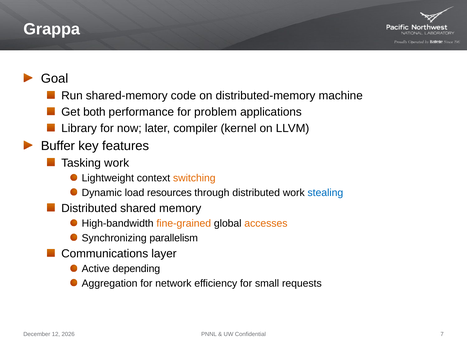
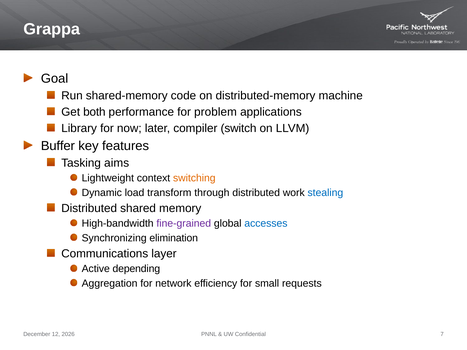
kernel: kernel -> switch (239, 128)
Tasking work: work -> aims (117, 163)
resources: resources -> transform (169, 193)
fine-grained colour: orange -> purple (184, 224)
accesses colour: orange -> blue (266, 224)
parallelism: parallelism -> elimination (174, 238)
